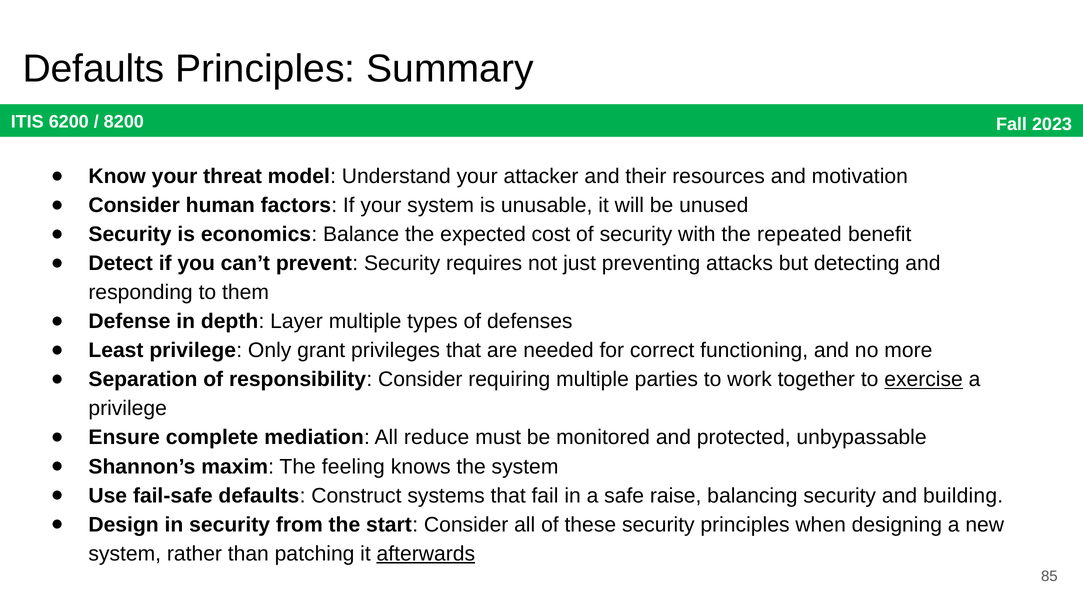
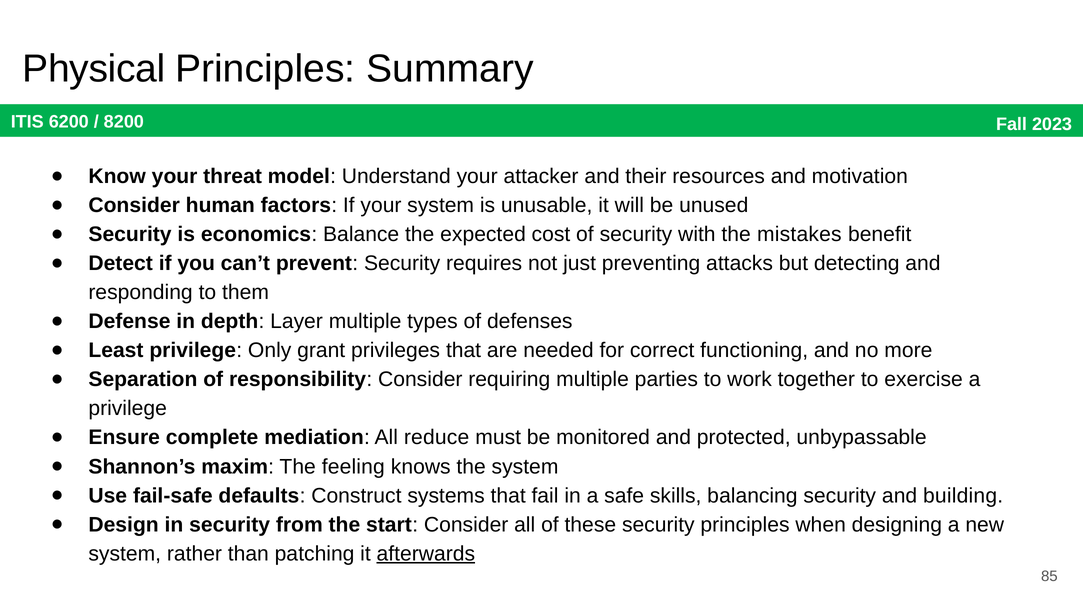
Defaults: Defaults -> Physical (94, 69)
repeated: repeated -> mistakes (799, 234)
exercise underline: present -> none (924, 380)
raise: raise -> skills (676, 496)
